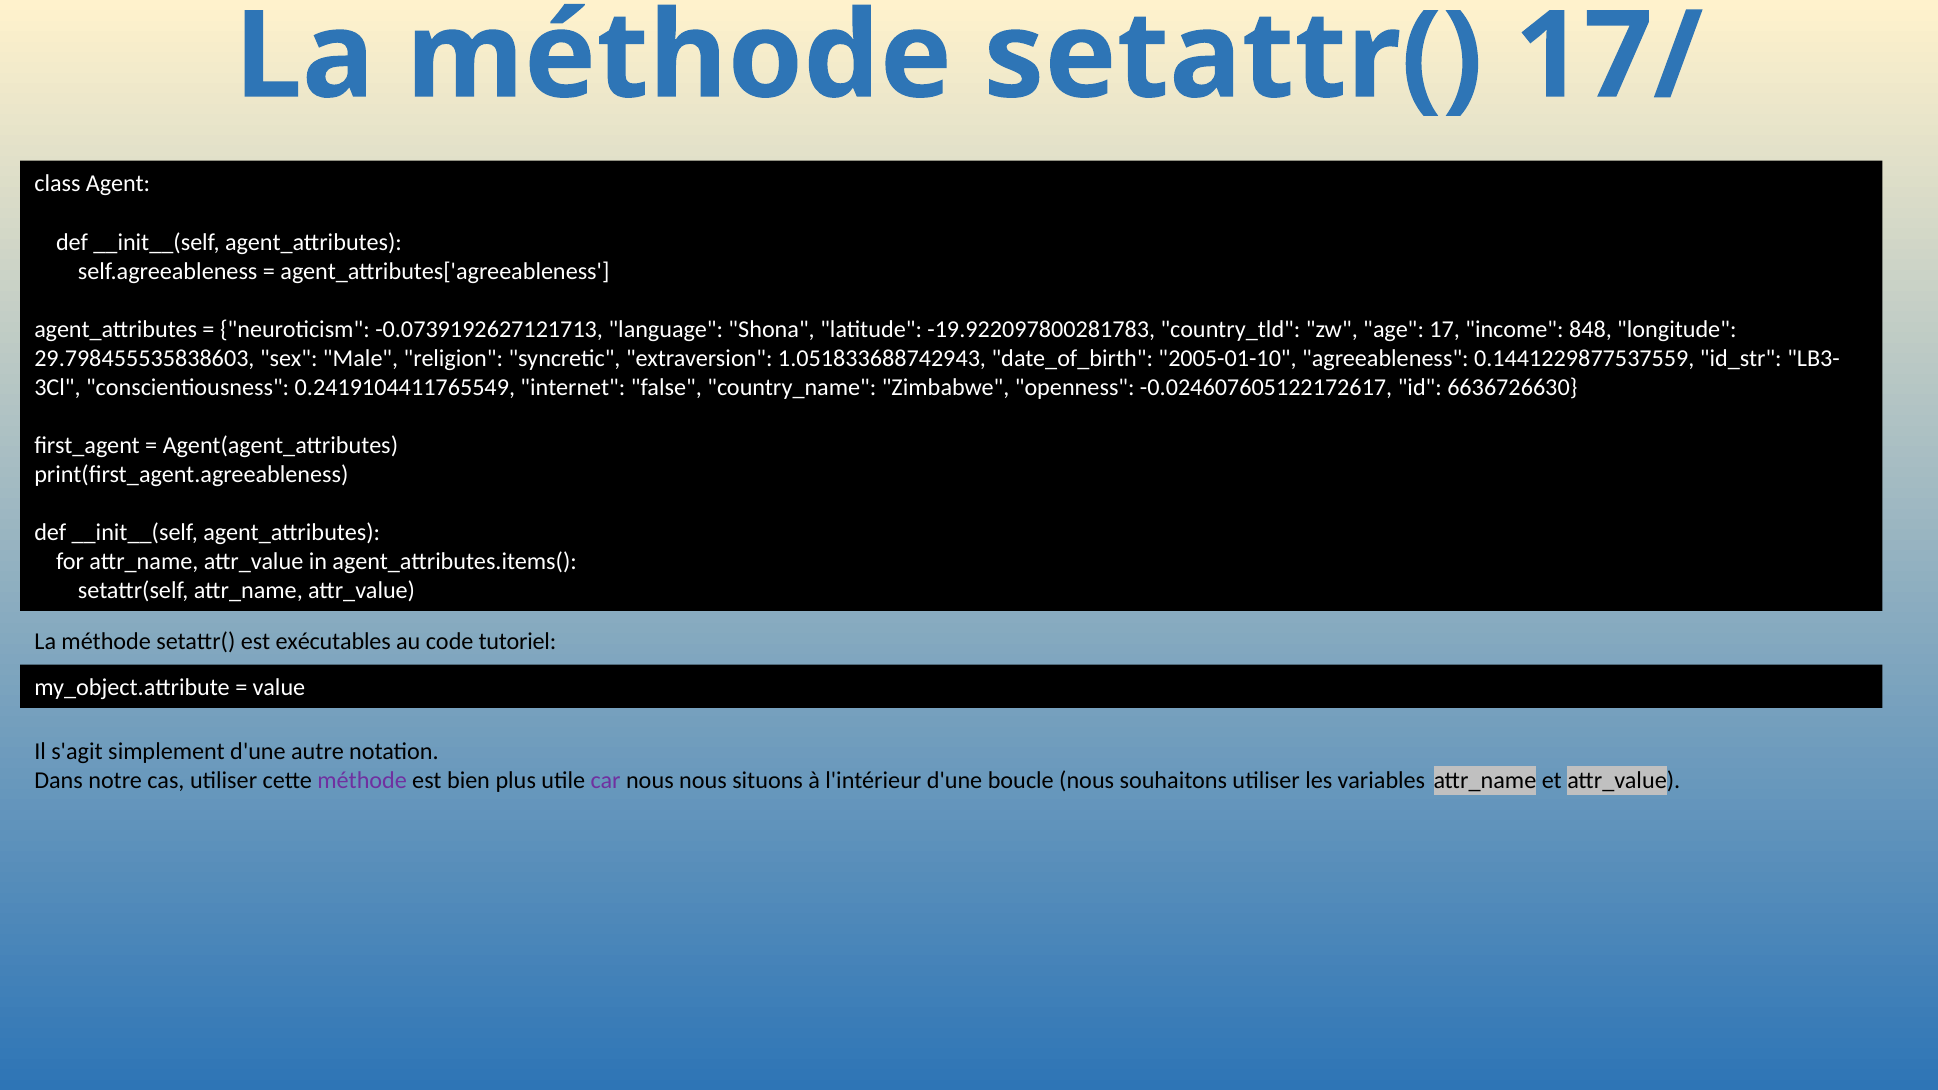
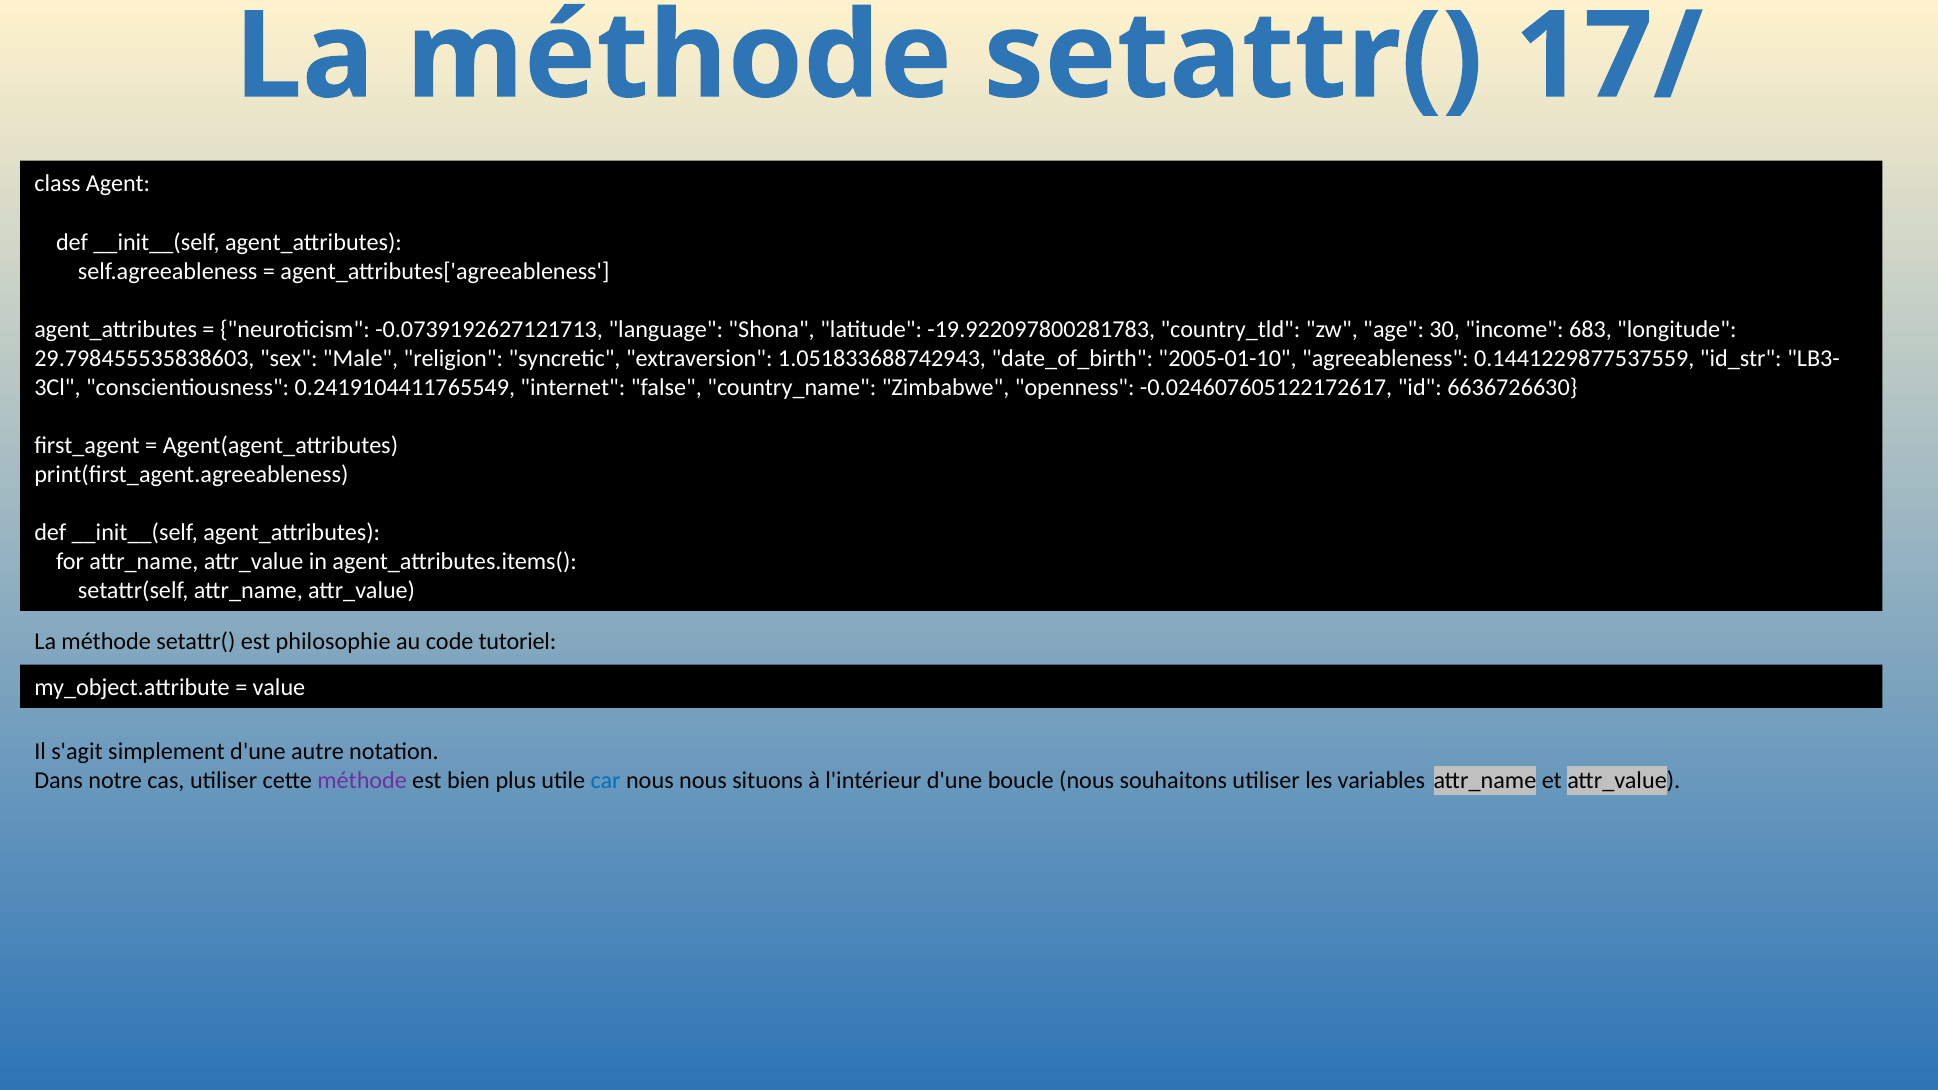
17: 17 -> 30 (1445, 329)
848: 848 -> 683 (1590, 329)
exécutables: exécutables -> philosophie (333, 642)
car colour: purple -> blue (606, 781)
